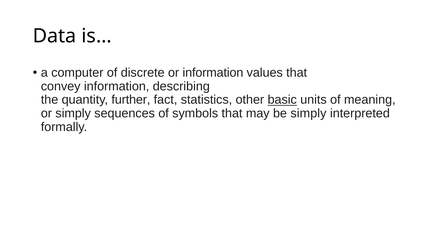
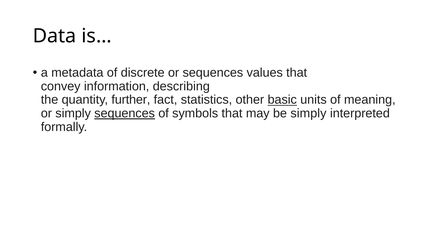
computer: computer -> metadata (77, 73)
or information: information -> sequences (213, 73)
sequences underline: none -> present (125, 113)
